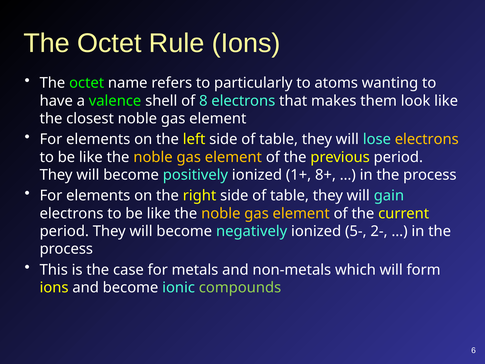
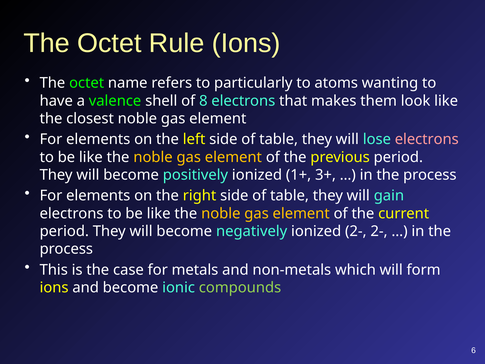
electrons colour: yellow -> pink (427, 139)
8+: 8+ -> 3+ (325, 175)
ionized 5-: 5- -> 2- (356, 231)
